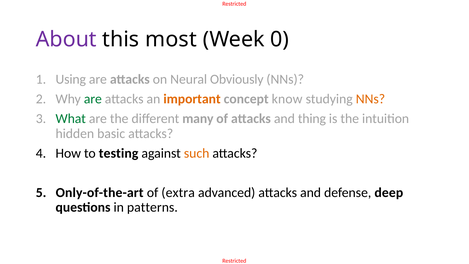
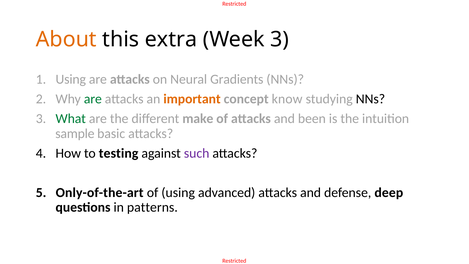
About colour: purple -> orange (66, 39)
most: most -> extra (171, 39)
Week 0: 0 -> 3 (280, 39)
Obviously: Obviously -> Gradients (237, 79)
NNs colour: orange -> black (370, 99)
many: many -> make (198, 119)
thing: thing -> been (312, 119)
hidden: hidden -> sample (75, 133)
such colour: orange -> purple (197, 153)
of extra: extra -> using (178, 192)
